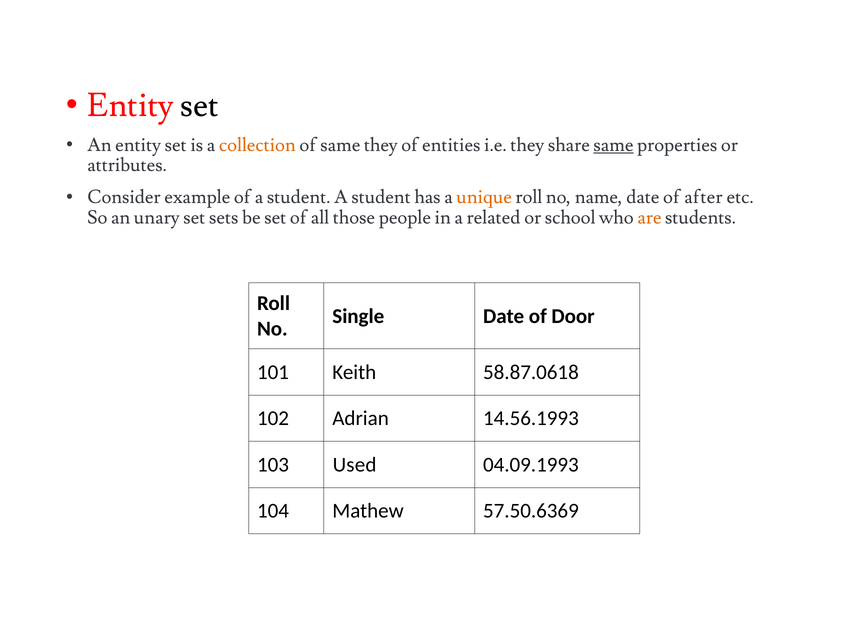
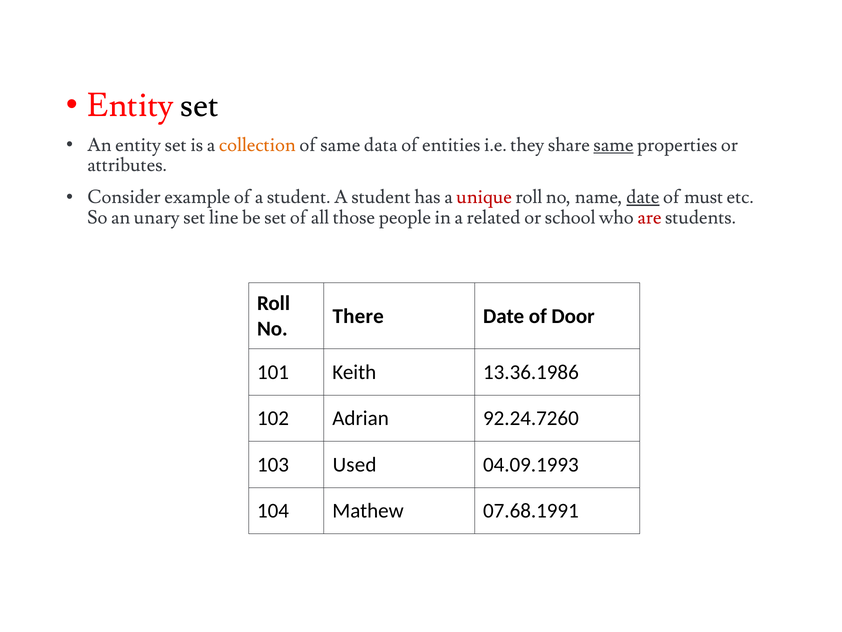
same they: they -> data (381, 145)
unique colour: orange -> red (484, 197)
date underline: none -> present (643, 197)
after: after -> must (704, 197)
sets: sets -> line (224, 217)
are colour: orange -> red (649, 217)
Single: Single -> There (358, 316)
58.87.0618: 58.87.0618 -> 13.36.1986 (531, 372)
14.56.1993: 14.56.1993 -> 92.24.7260 (531, 418)
57.50.6369: 57.50.6369 -> 07.68.1991 (531, 511)
